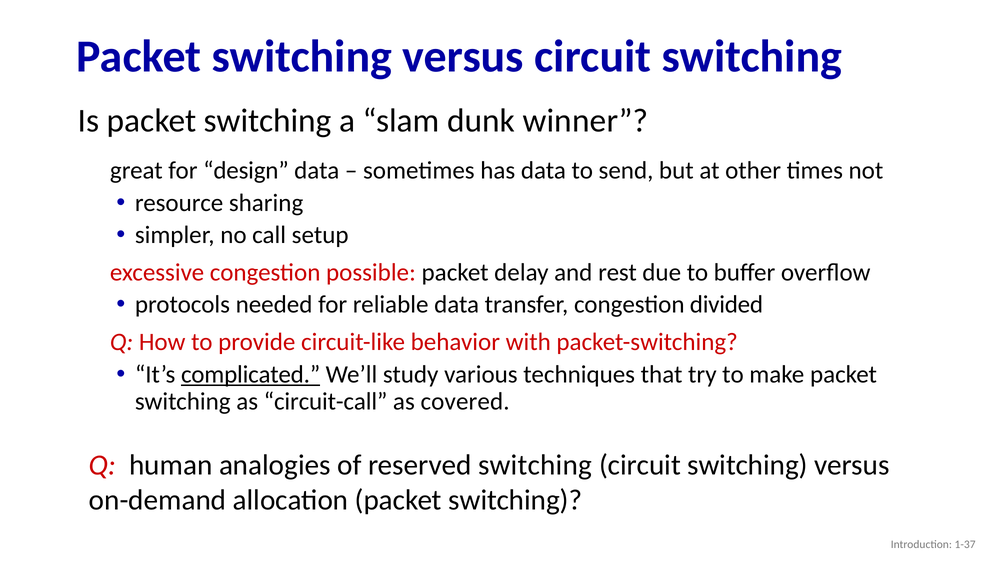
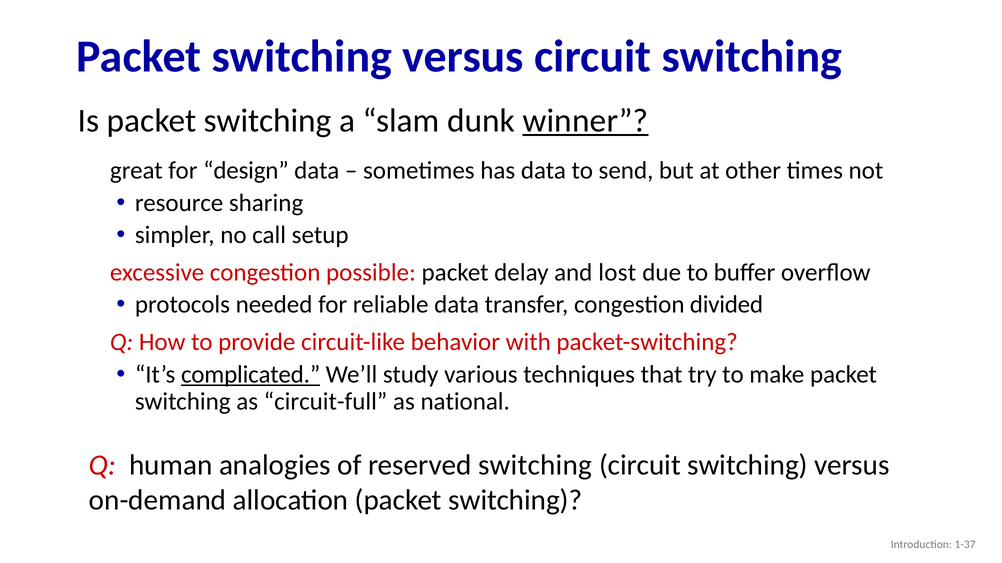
winner underline: none -> present (585, 121)
rest: rest -> lost (617, 273)
circuit-call: circuit-call -> circuit-full (326, 402)
covered: covered -> national (465, 402)
